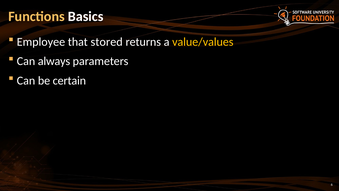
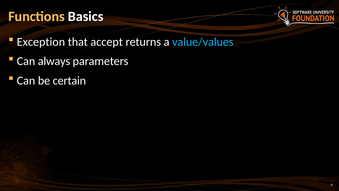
Employee: Employee -> Exception (41, 42)
stored: stored -> accept (107, 42)
value/values colour: yellow -> light blue (203, 42)
